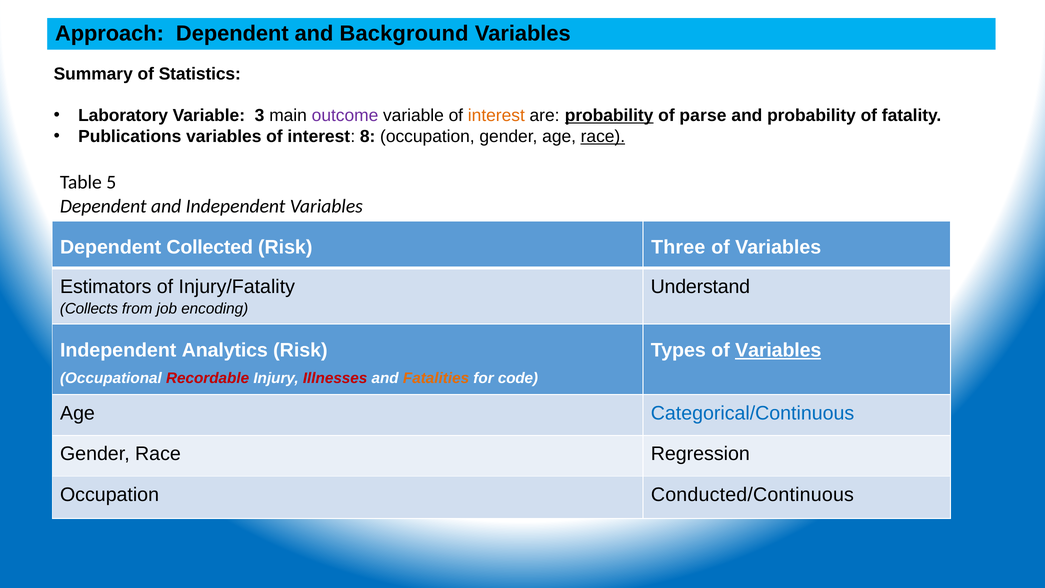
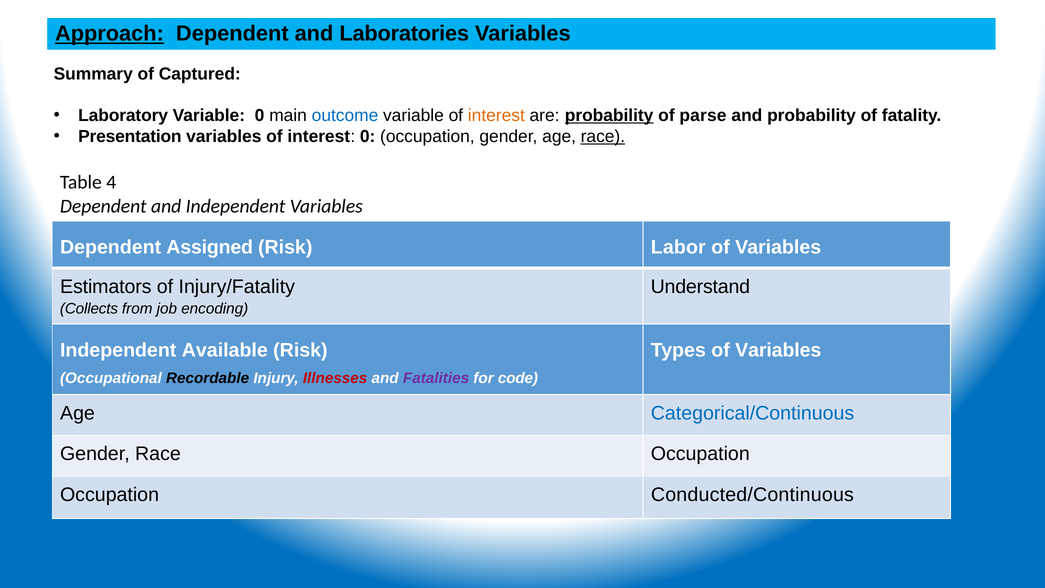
Approach underline: none -> present (109, 34)
Background: Background -> Laboratories (404, 34)
Statistics: Statistics -> Captured (200, 74)
Variable 3: 3 -> 0 (259, 116)
outcome colour: purple -> blue (345, 116)
Publications: Publications -> Presentation (130, 137)
interest 8: 8 -> 0 (368, 137)
5: 5 -> 4 (111, 182)
Collected: Collected -> Assigned (210, 247)
Three: Three -> Labor (678, 247)
Analytics: Analytics -> Available (225, 350)
Variables underline: present -> none (778, 350)
Recordable colour: red -> black (208, 378)
Fatalities colour: orange -> purple (436, 378)
Race Regression: Regression -> Occupation (700, 454)
